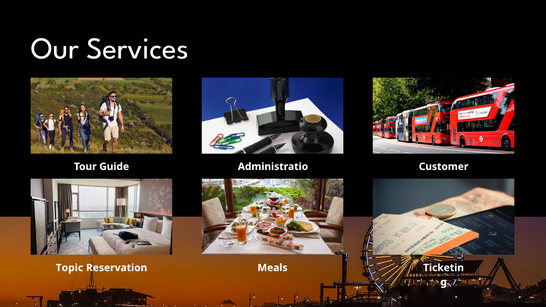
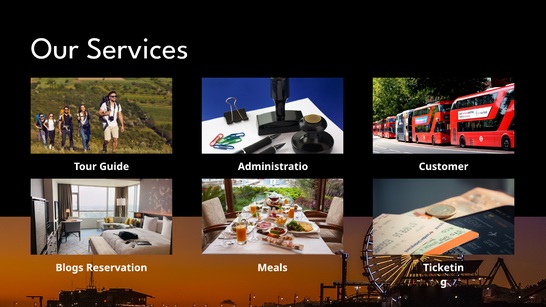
Topic: Topic -> Blogs (70, 268)
